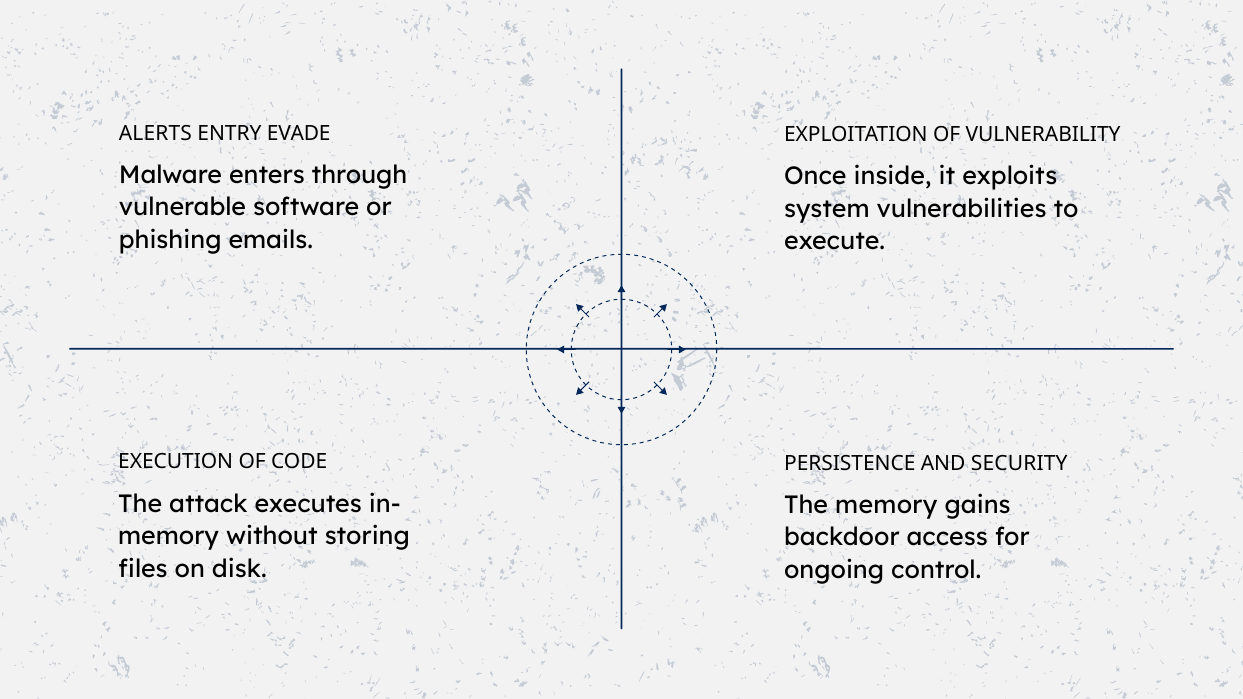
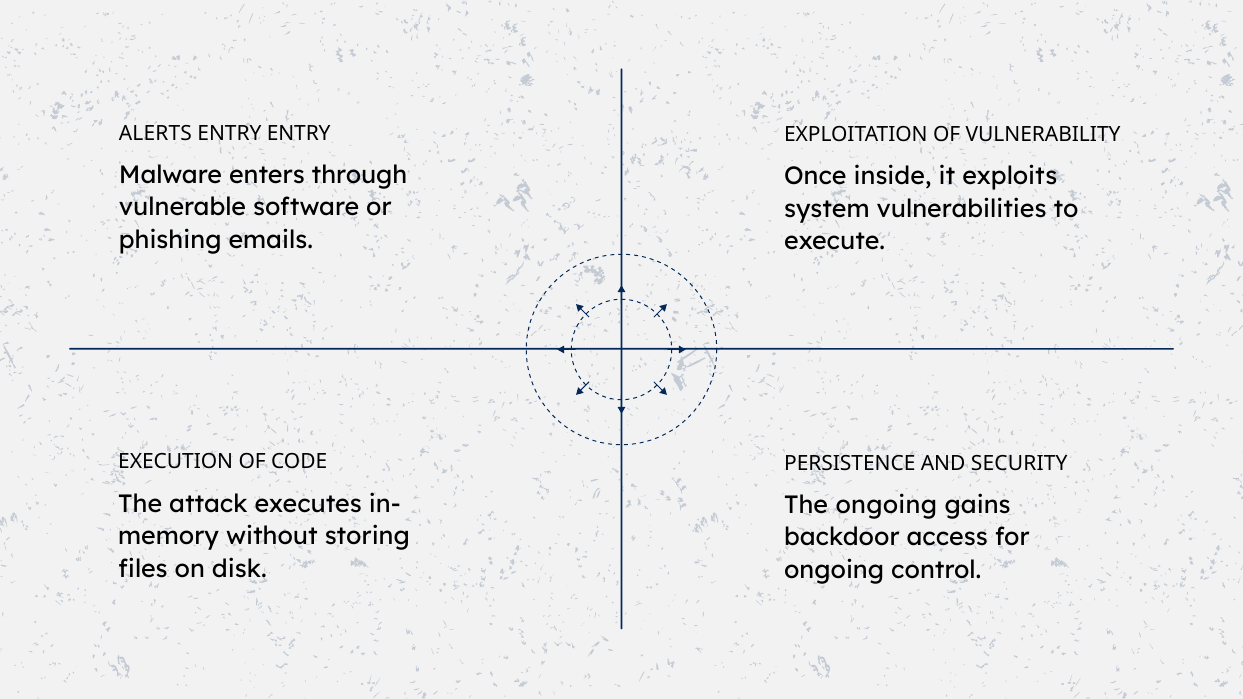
ENTRY EVADE: EVADE -> ENTRY (299, 133)
The memory: memory -> ongoing (886, 505)
